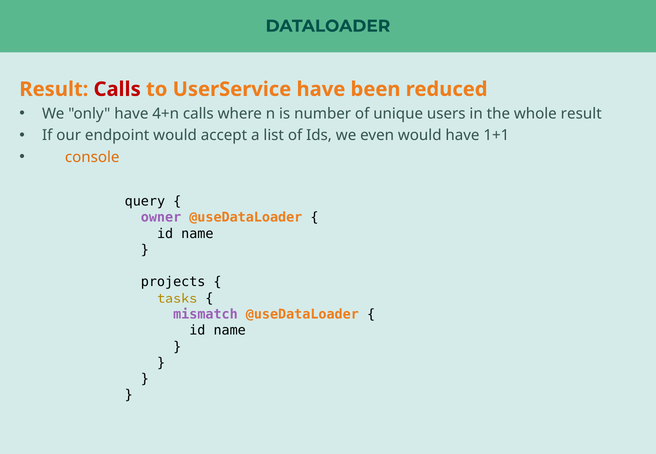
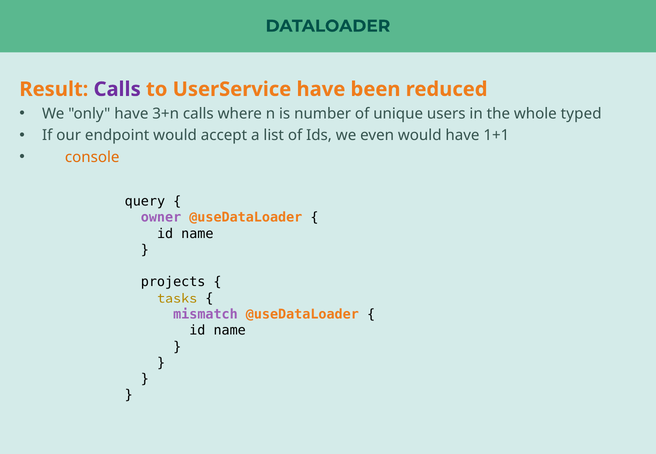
Calls colour: red -> purple (117, 89)
4+n: 4+n -> 3+n (166, 114)
whole result: result -> typed (581, 114)
